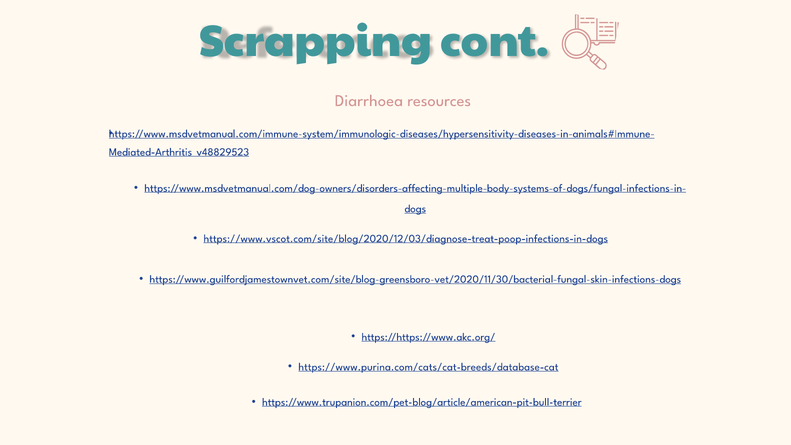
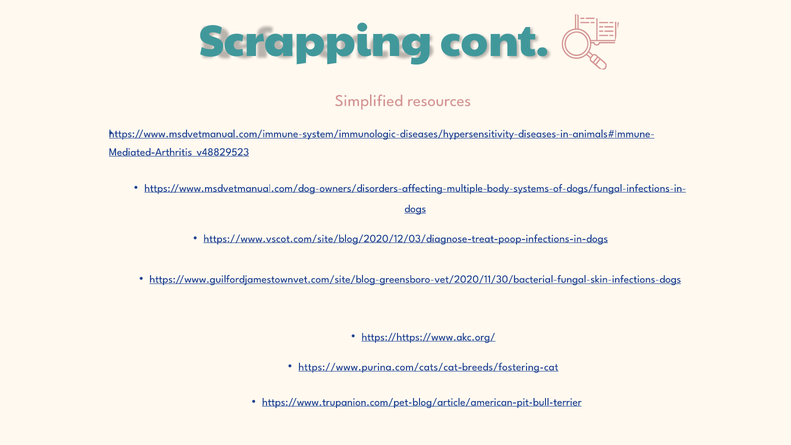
Diarrhoea: Diarrhoea -> Simplified (369, 101)
https://www.purina.com/cats/cat-breeds/database-cat: https://www.purina.com/cats/cat-breeds/database-cat -> https://www.purina.com/cats/cat-breeds/fostering-cat (428, 367)
